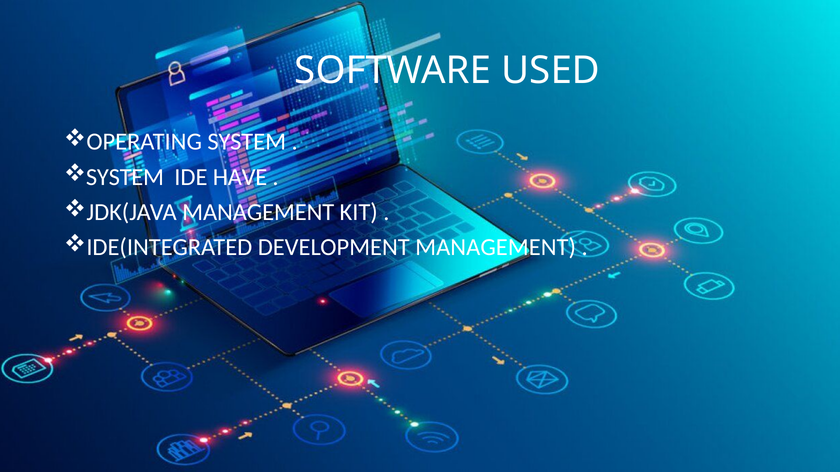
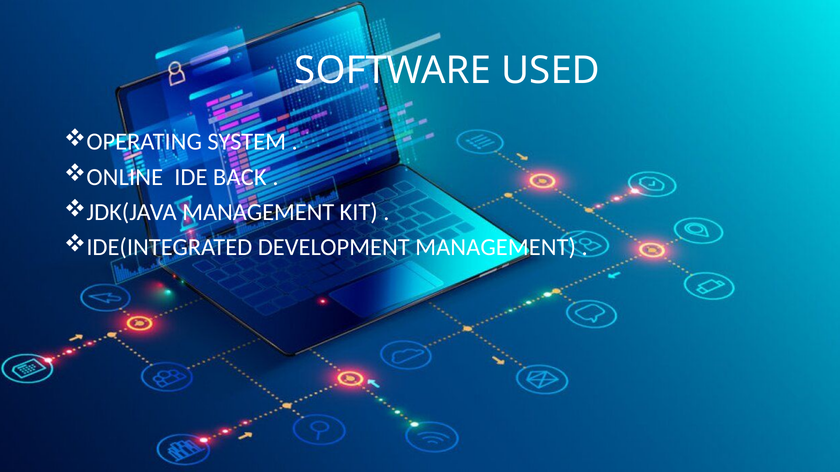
SYSTEM: SYSTEM -> ONLINE (125, 177)
HAVE: HAVE -> BACK (240, 177)
